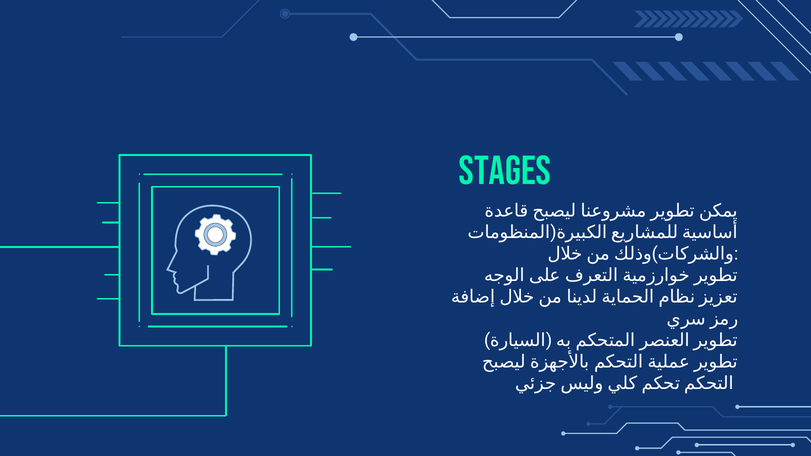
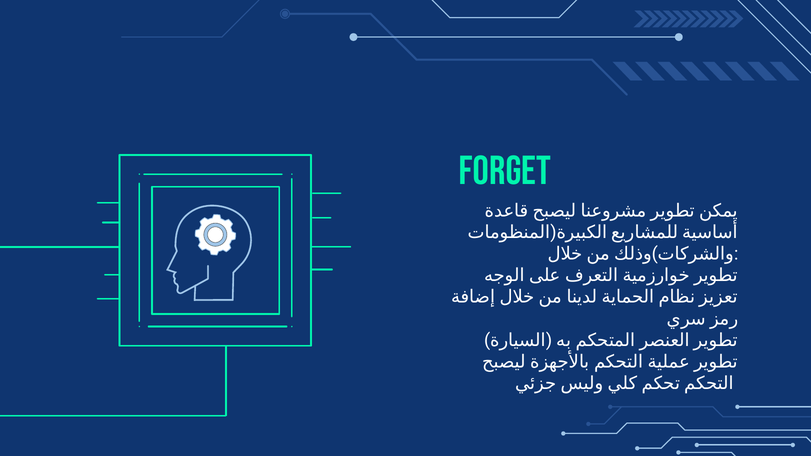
STAGES: STAGES -> FORGET (505, 171)
